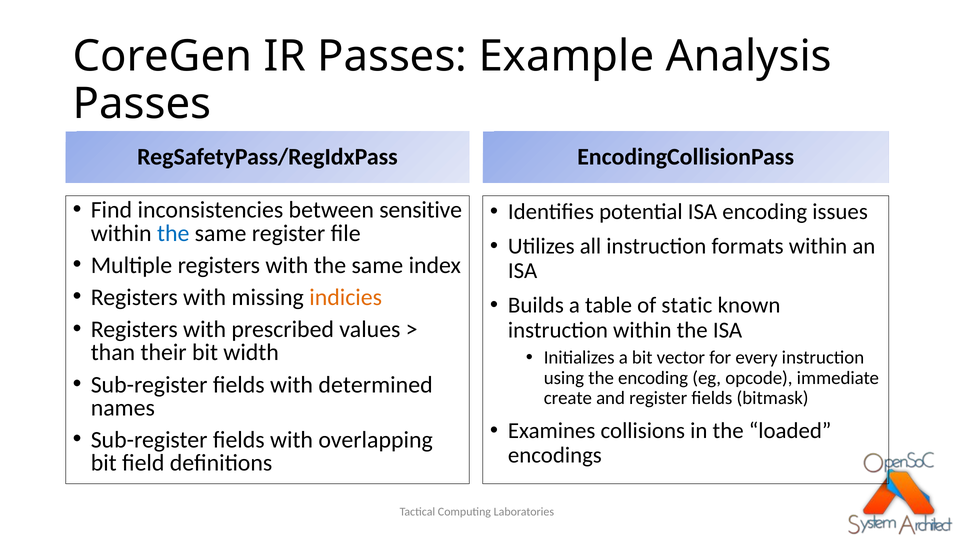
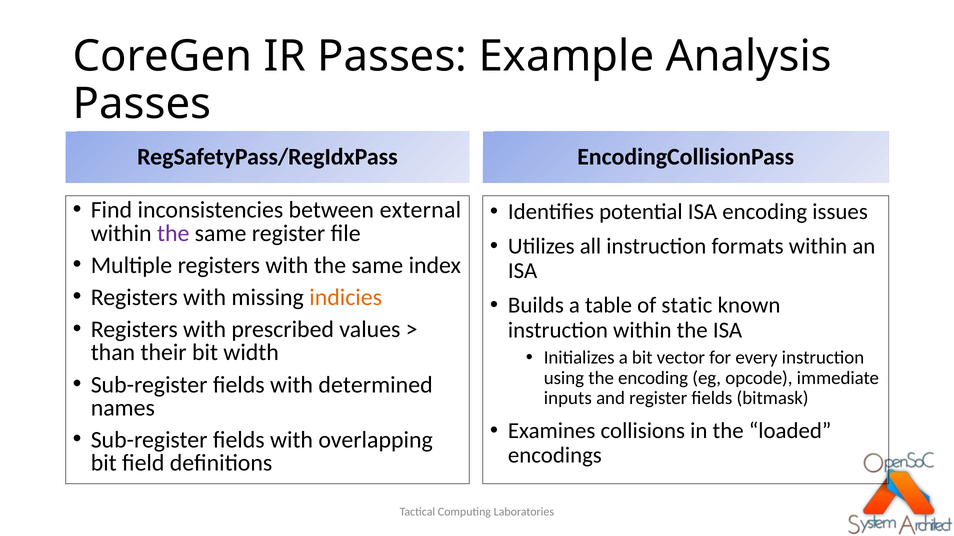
sensitive: sensitive -> external (420, 210)
the colour: blue -> purple (173, 233)
create: create -> inputs (568, 399)
